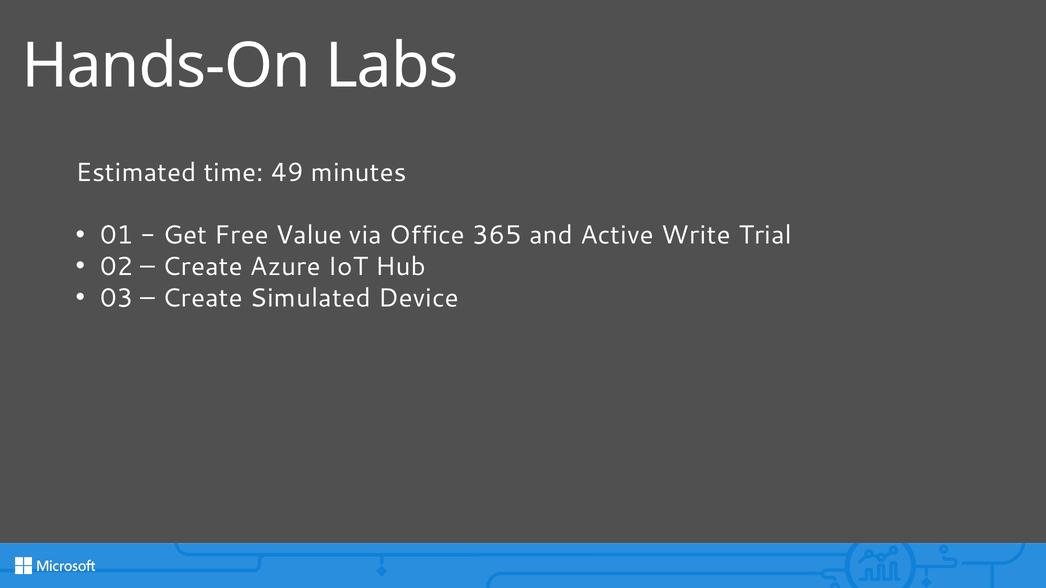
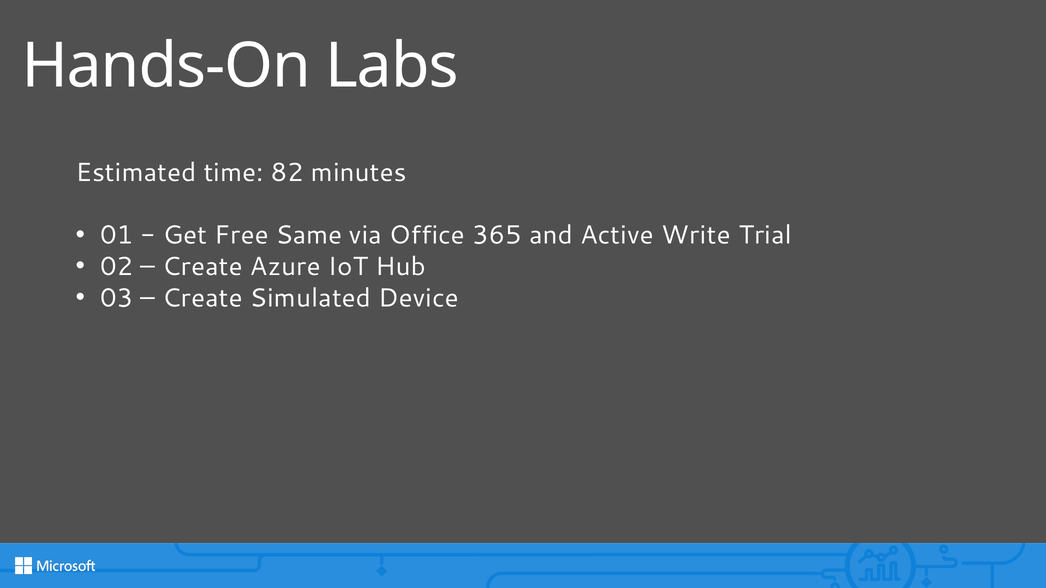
49: 49 -> 82 (287, 173)
Value: Value -> Same (309, 236)
